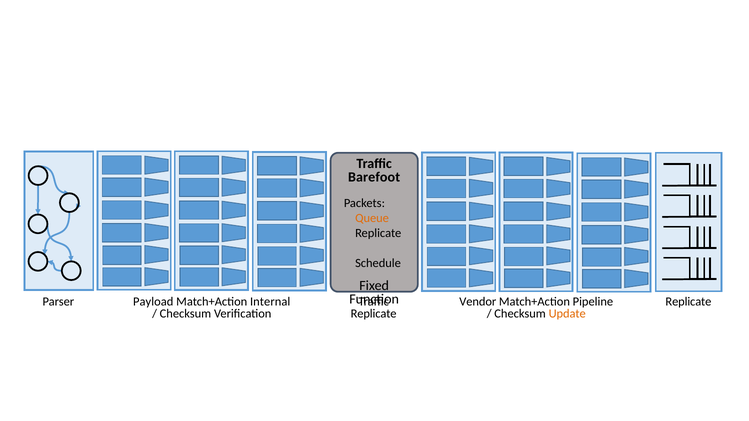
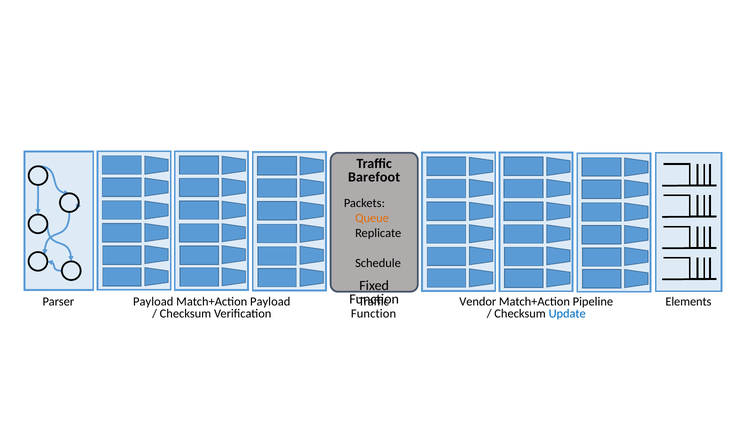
Match+Action Internal: Internal -> Payload (270, 302)
Parser Replicate: Replicate -> Elements (688, 302)
Replicate: Replicate -> Function (374, 314)
Update colour: orange -> blue (567, 314)
